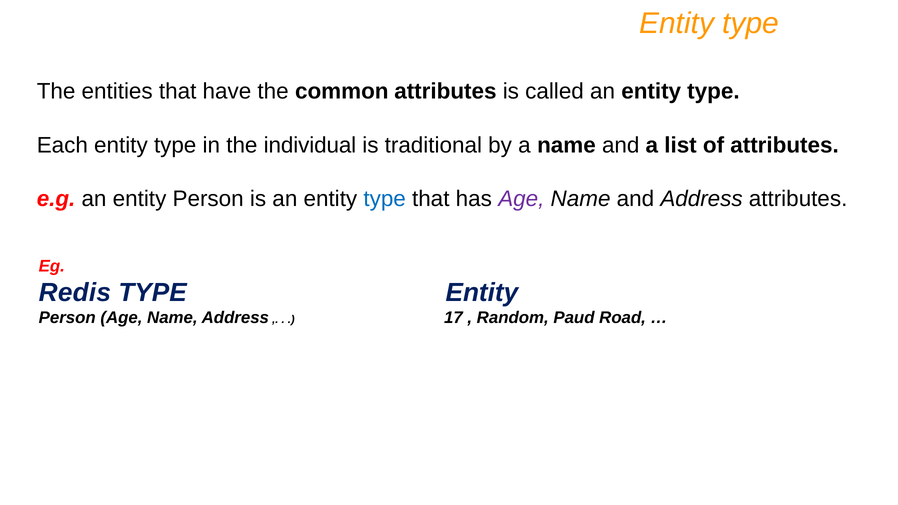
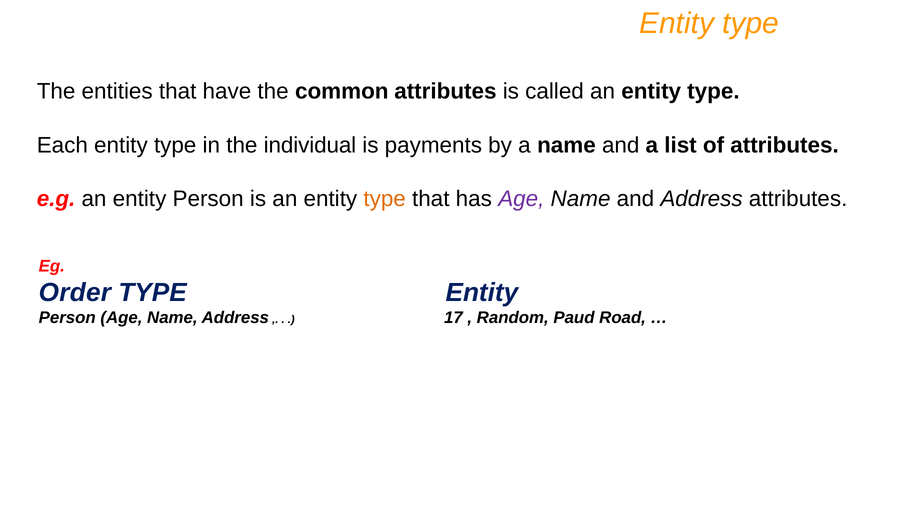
traditional: traditional -> payments (433, 145)
type colour: blue -> orange (385, 199)
Redis: Redis -> Order (75, 293)
